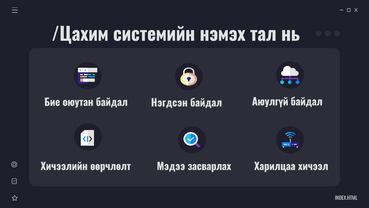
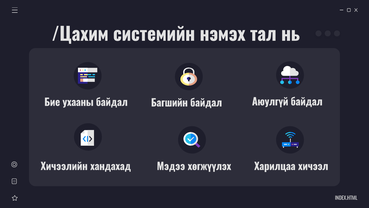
оюутан: оюутан -> ухааны (78, 102)
Нэгдсэн: Нэгдсэн -> Багшийн (169, 103)
өөрчлөлт: өөрчлөлт -> хандахад (111, 166)
засварлах: засварлах -> хөгжүүлэх (209, 166)
